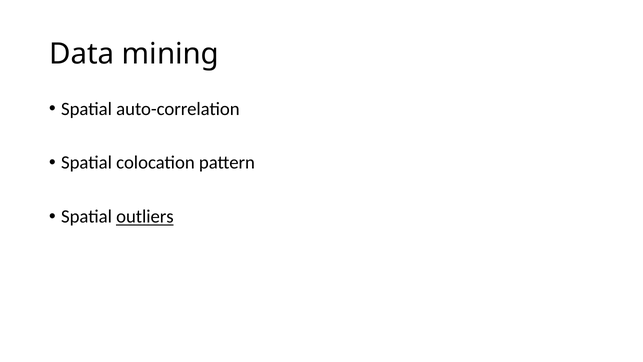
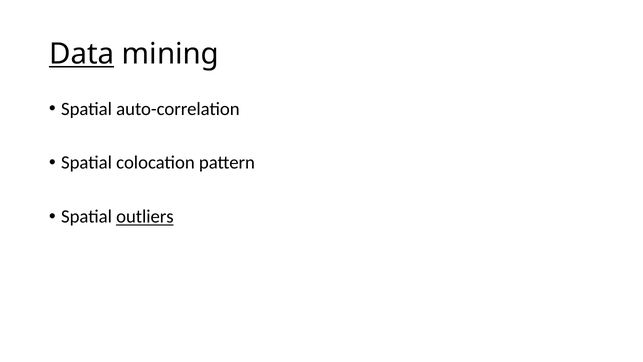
Data underline: none -> present (82, 54)
